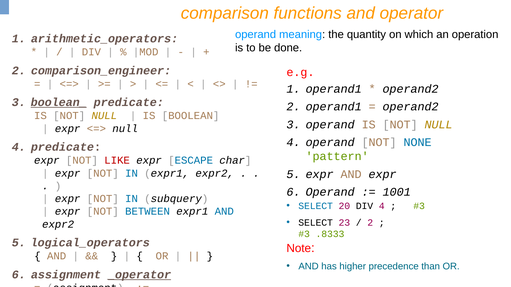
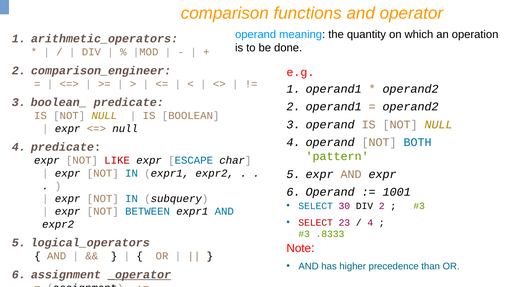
boolean_ underline: present -> none (59, 103)
NONE: NONE -> BOTH (418, 143)
20: 20 -> 30 (344, 206)
DIV 4: 4 -> 2 (382, 206)
SELECT colour: black -> red (316, 223)
2: 2 -> 4 (370, 223)
